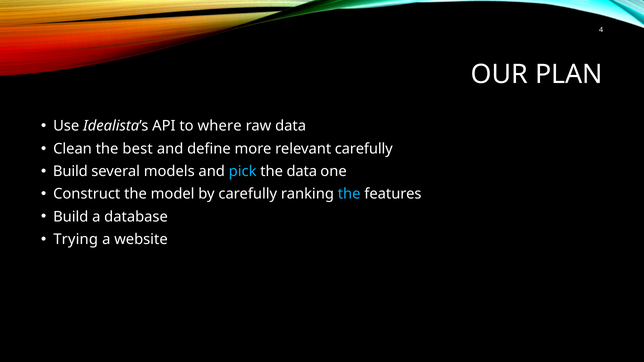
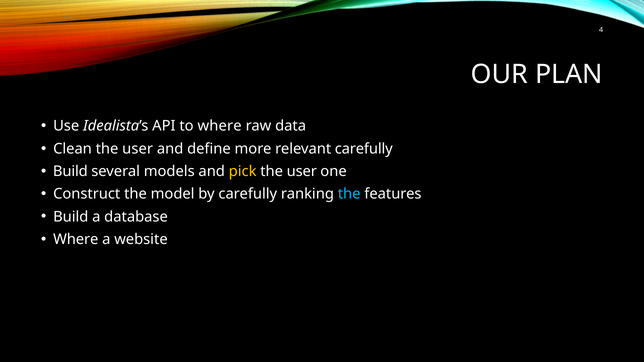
Clean the best: best -> user (138, 149)
pick colour: light blue -> yellow (243, 171)
data: data -> user (302, 171)
Trying: Trying -> Where (76, 239)
